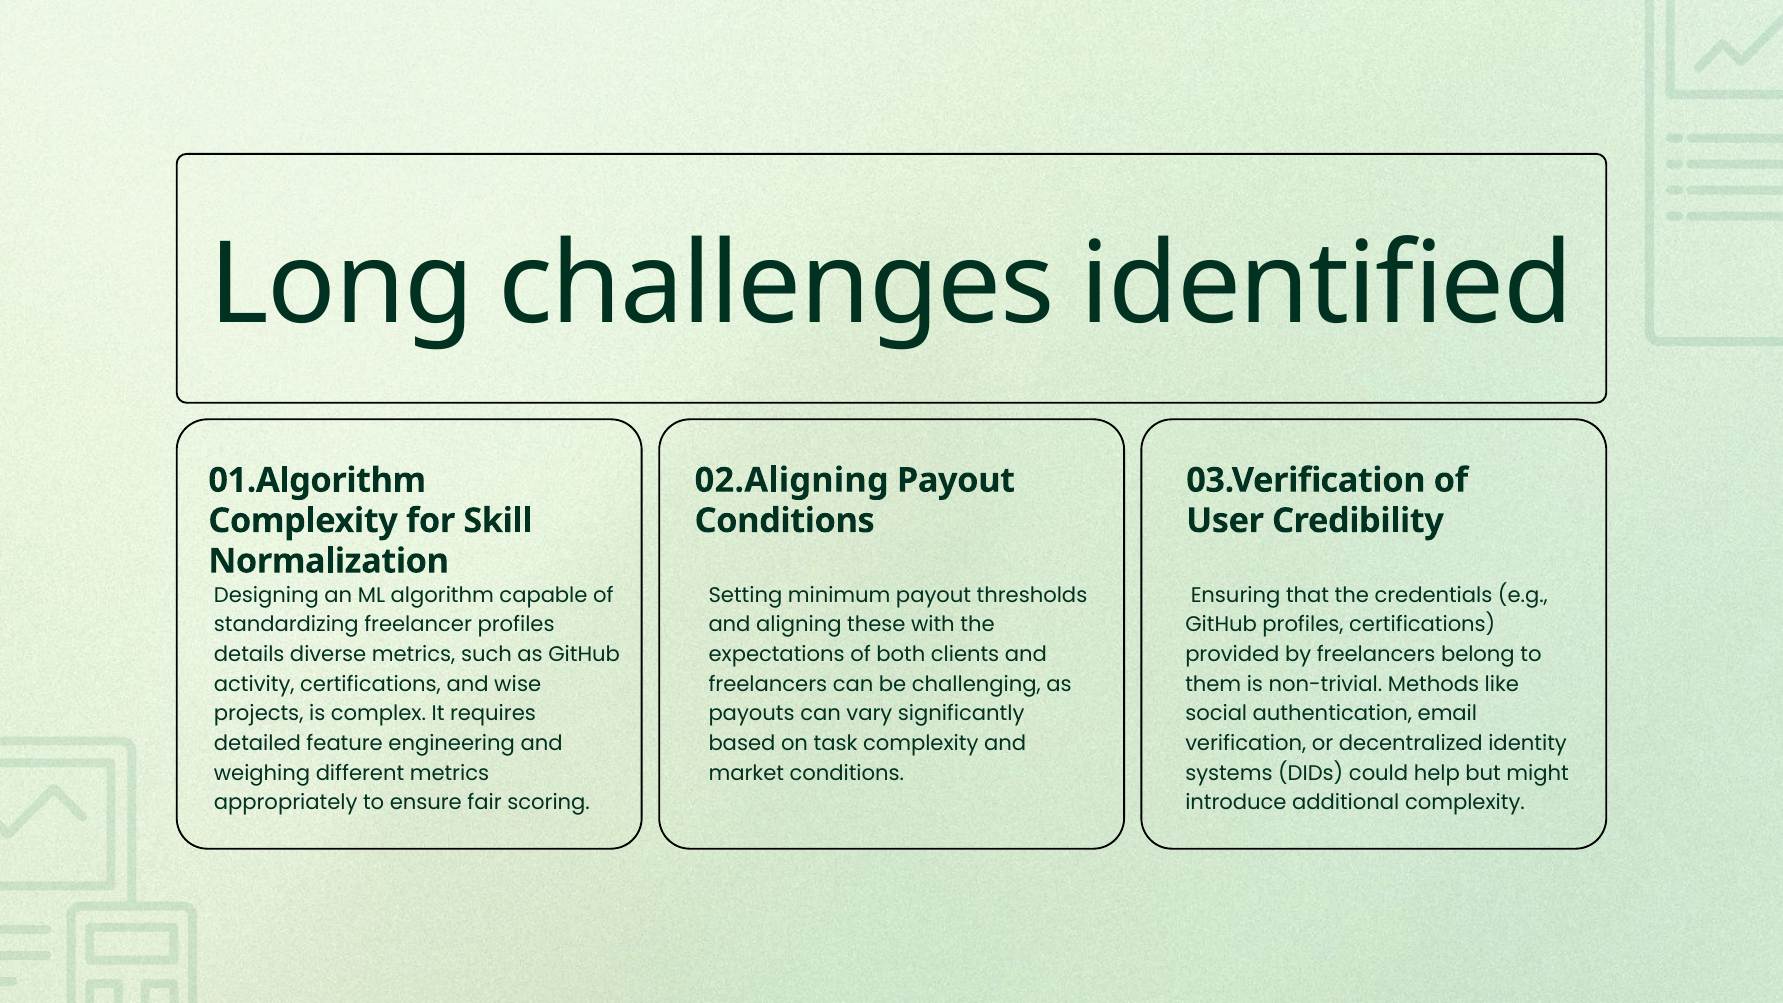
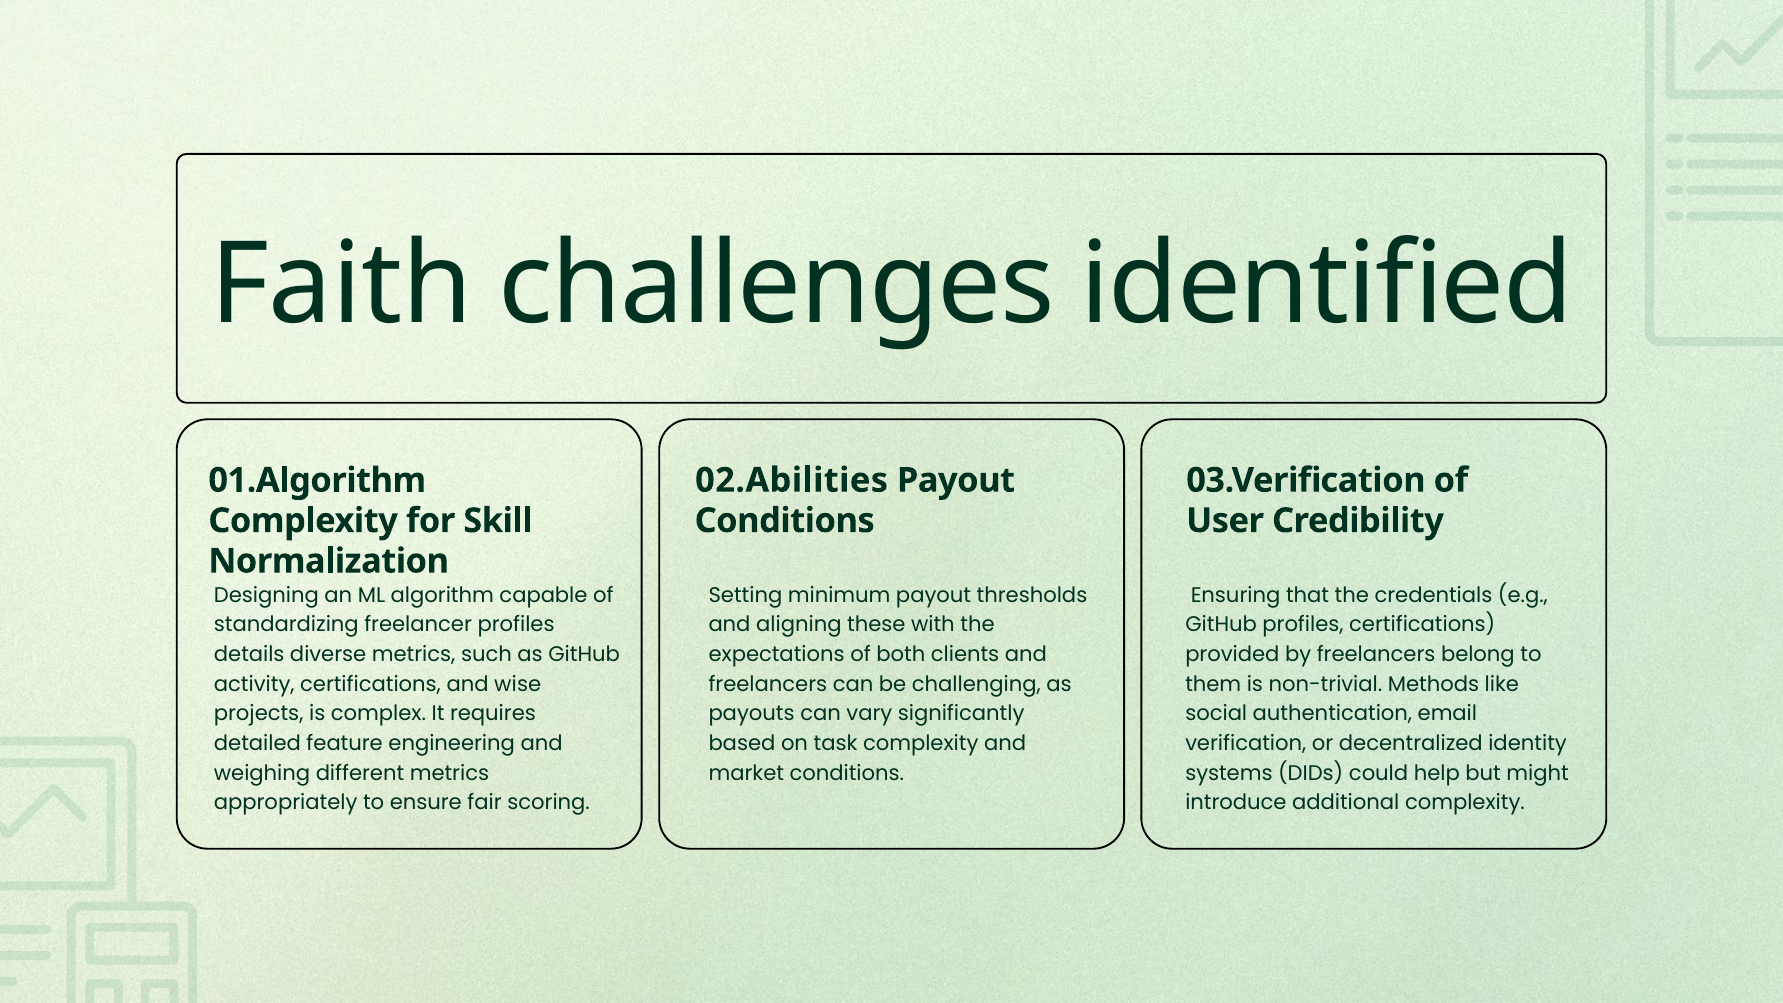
Long: Long -> Faith (341, 285)
02.Aligning: 02.Aligning -> 02.Abilities (792, 480)
